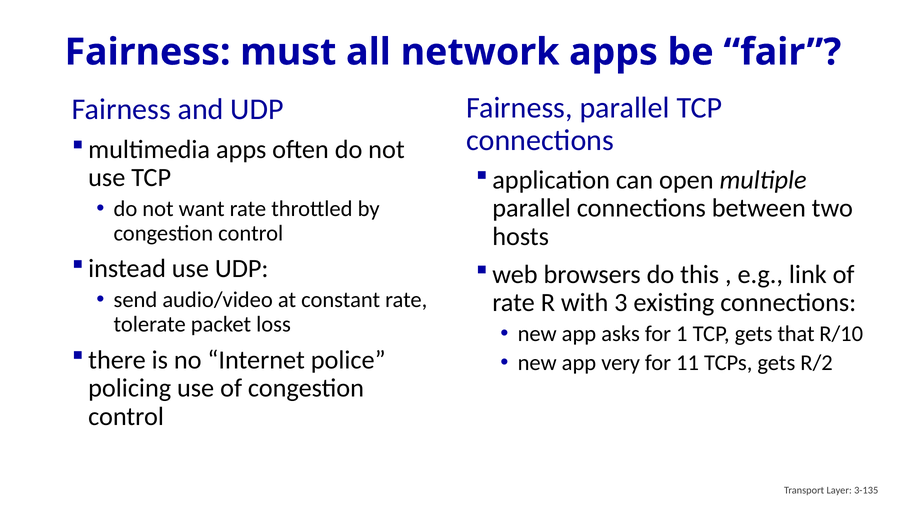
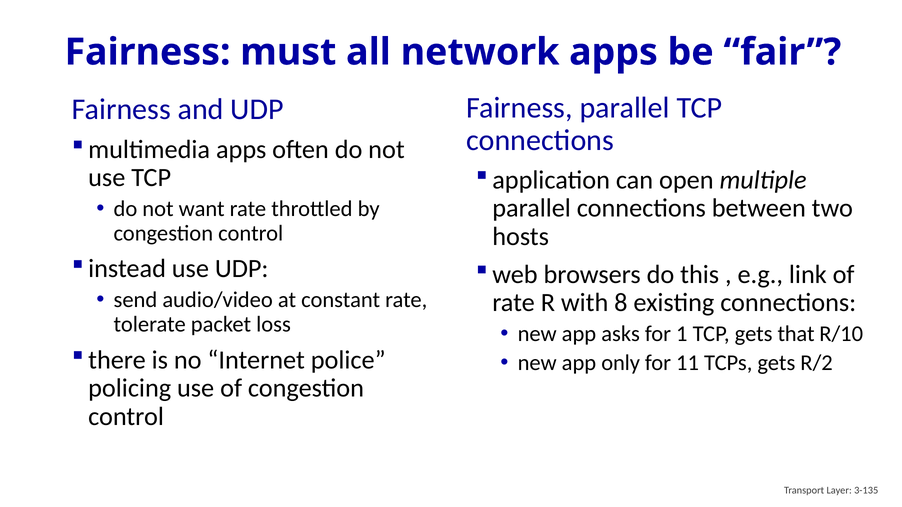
3: 3 -> 8 (621, 303)
very: very -> only (621, 363)
